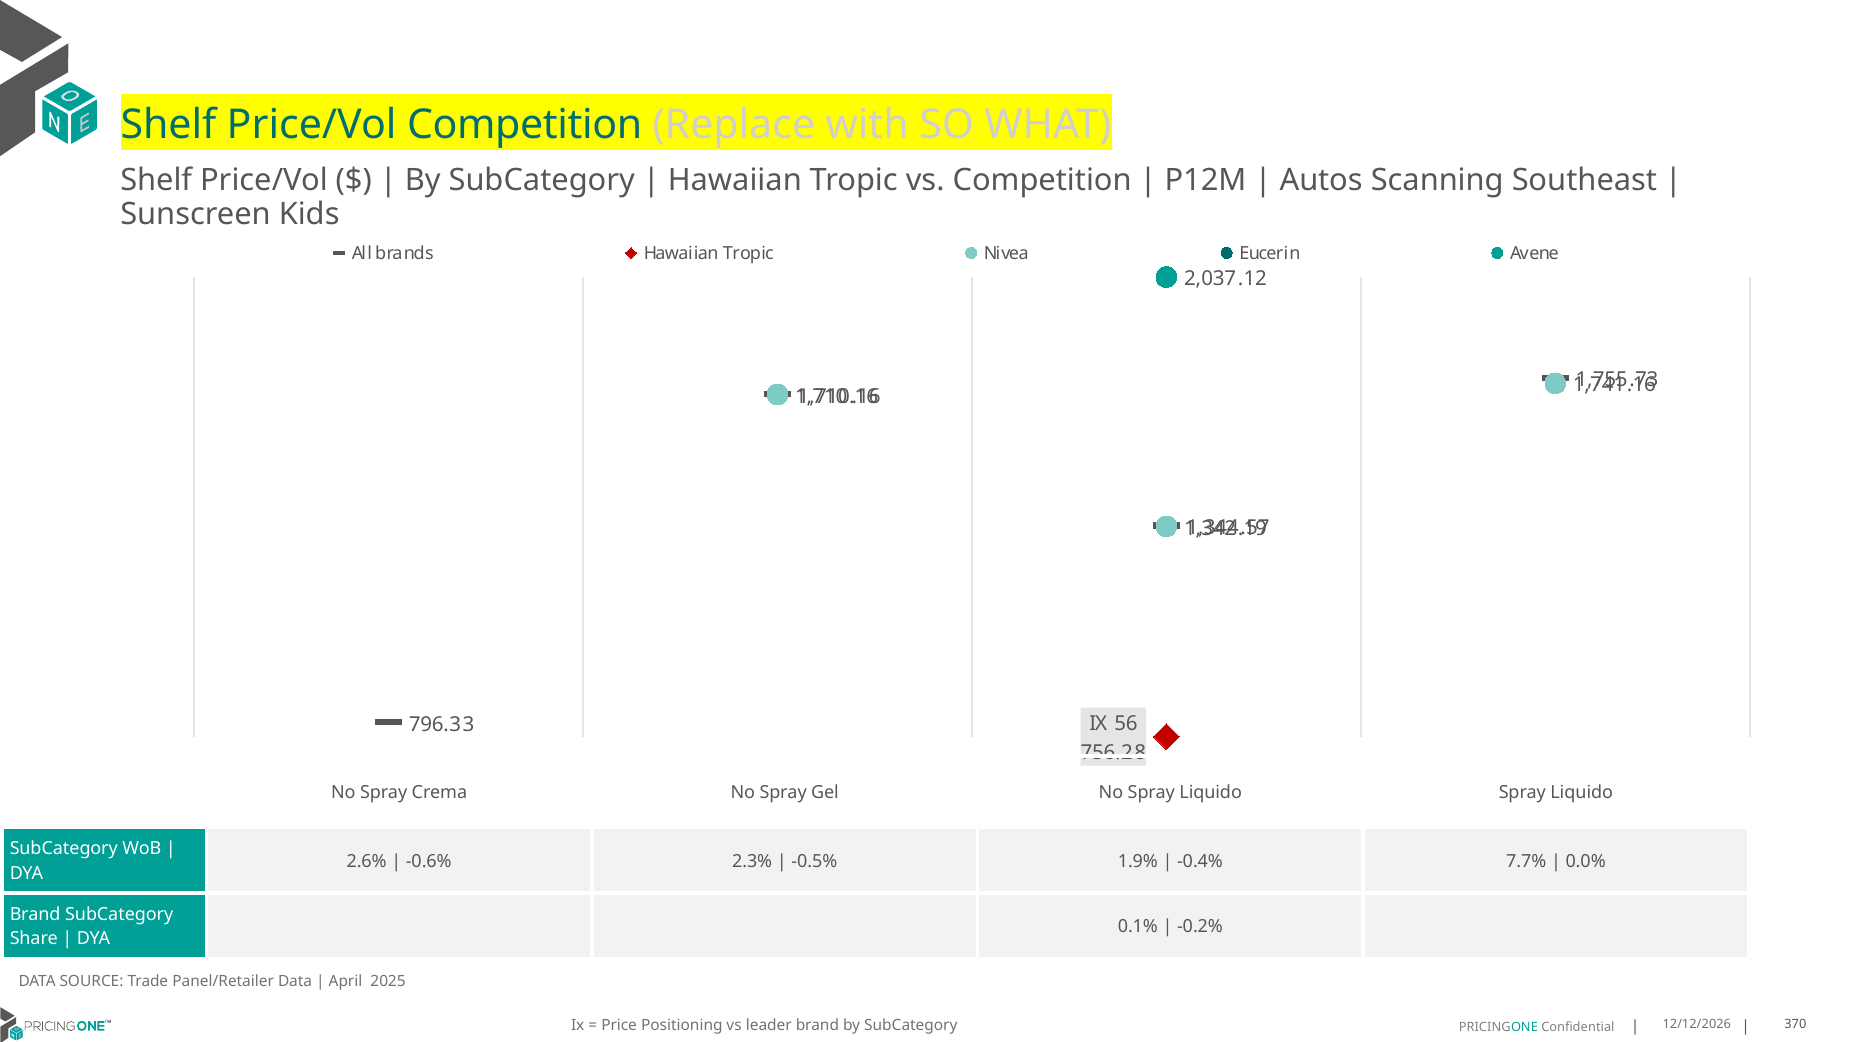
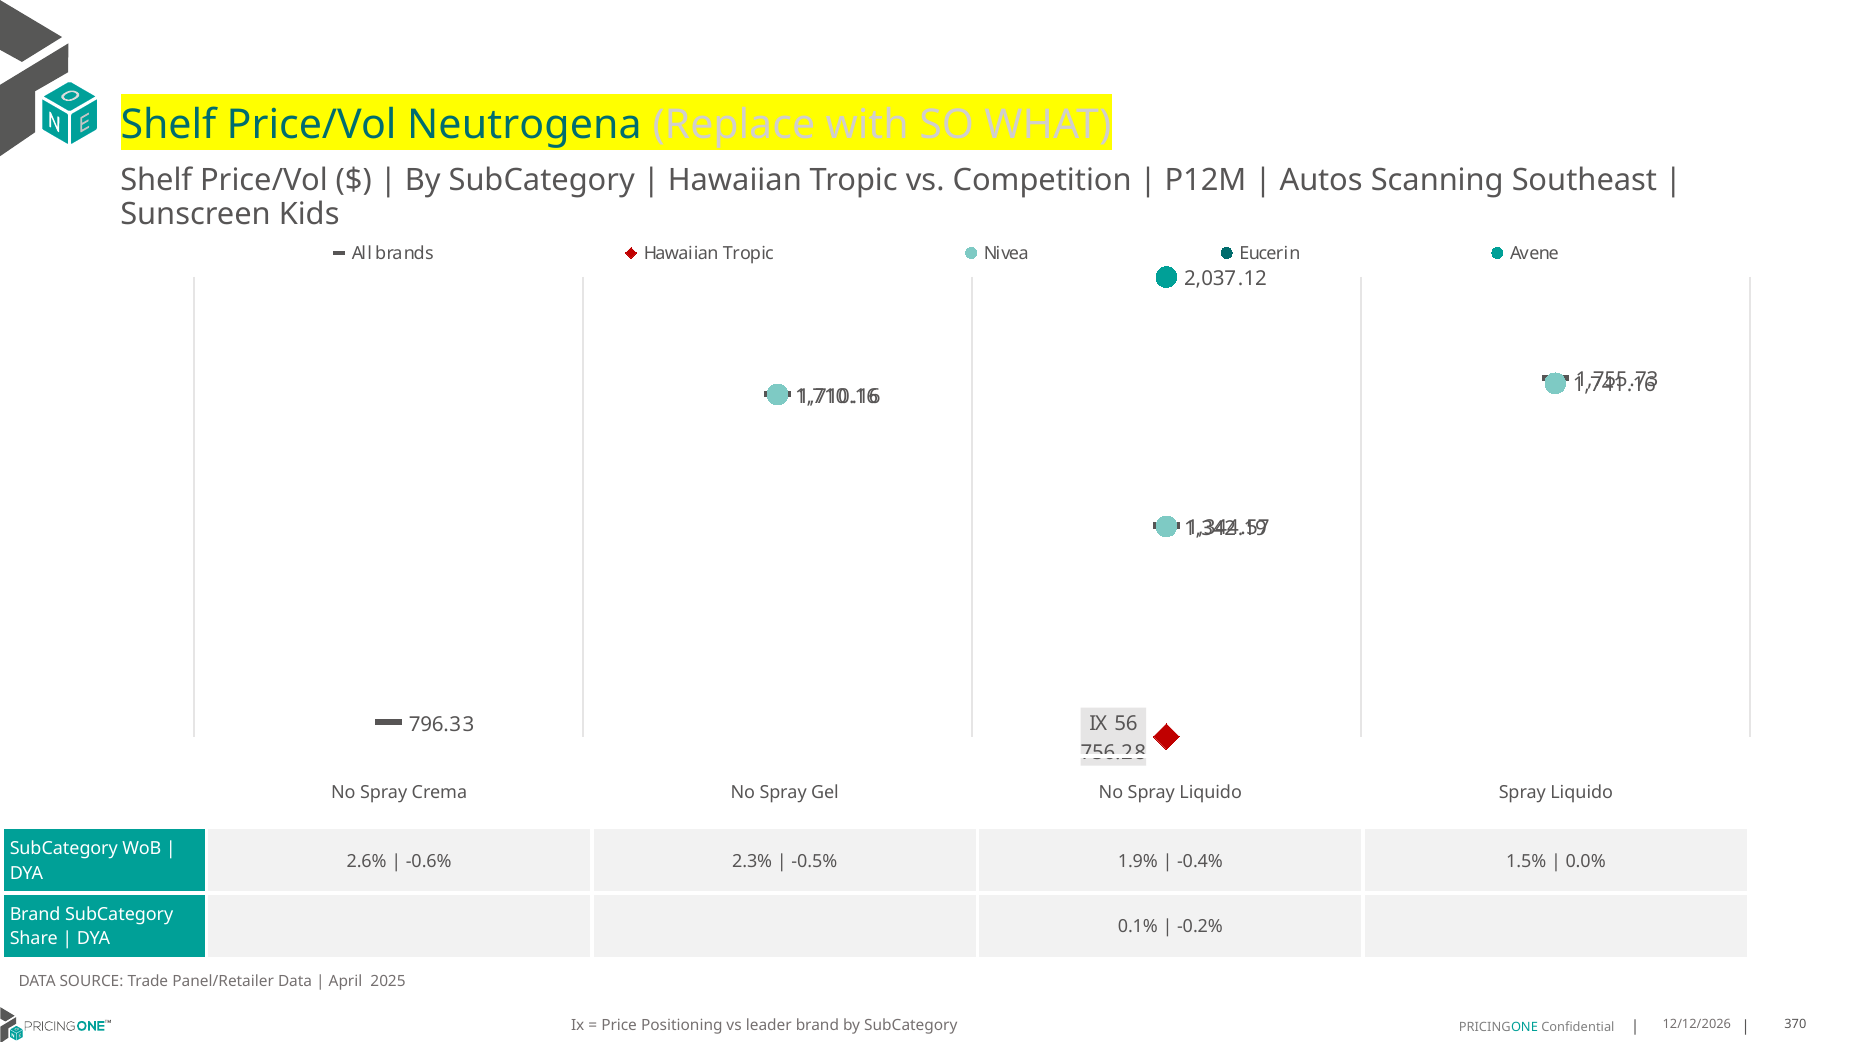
Price/Vol Competition: Competition -> Neutrogena (524, 124)
7.7%: 7.7% -> 1.5% (1526, 861)
